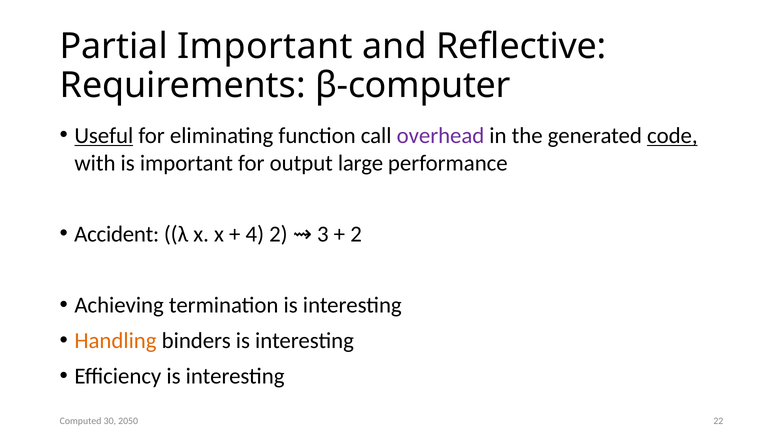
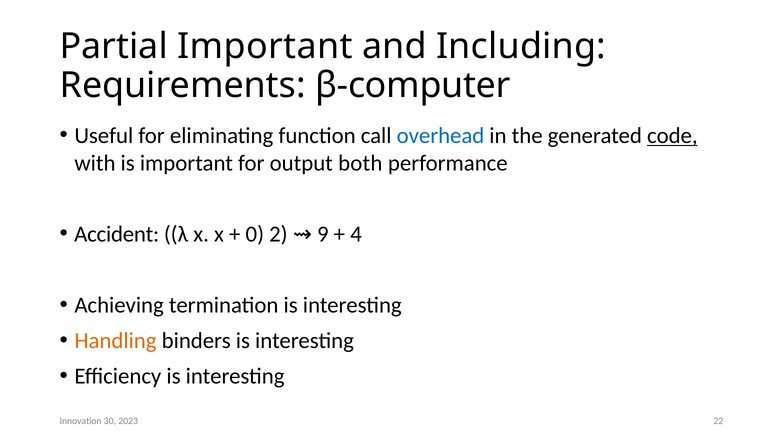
Reflective: Reflective -> Including (521, 46)
Useful underline: present -> none (104, 135)
overhead colour: purple -> blue (441, 135)
large: large -> both (360, 163)
4: 4 -> 0 (255, 234)
3: 3 -> 9 (323, 234)
2: 2 -> 4 (356, 234)
Computed: Computed -> Innovation (81, 421)
2050: 2050 -> 2023 (128, 421)
